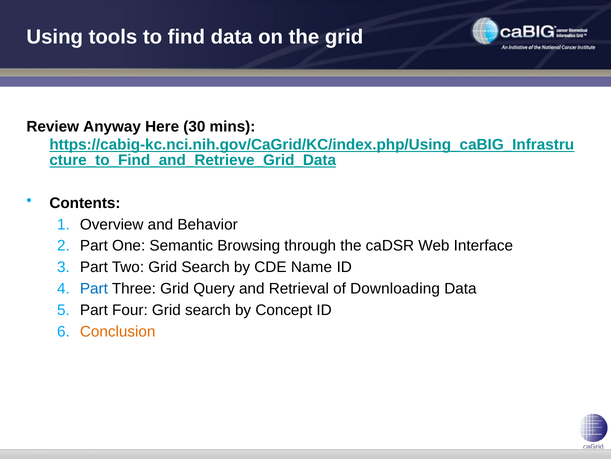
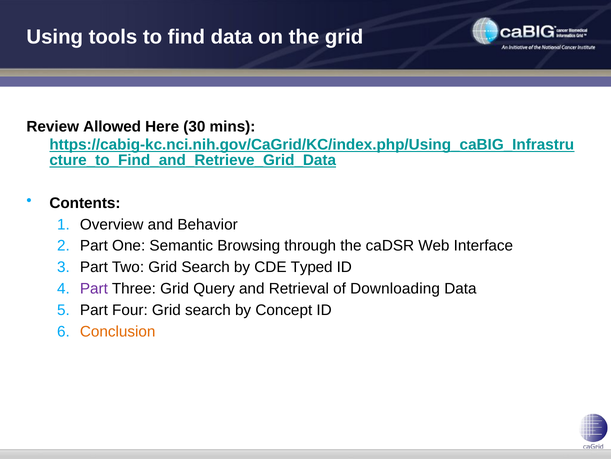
Anyway: Anyway -> Allowed (112, 126)
Name: Name -> Typed (312, 267)
Part colour: blue -> purple (94, 288)
